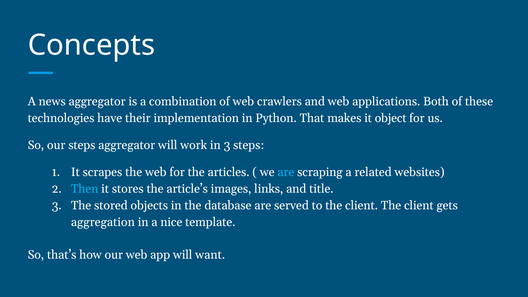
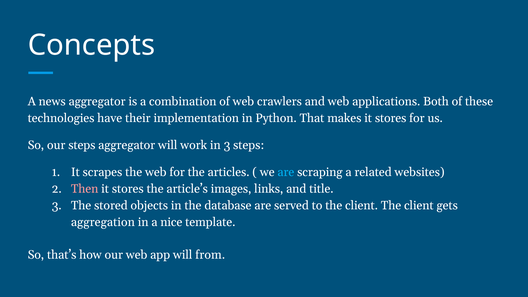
makes it object: object -> stores (391, 118)
Then colour: light blue -> pink (85, 189)
want: want -> from (210, 255)
